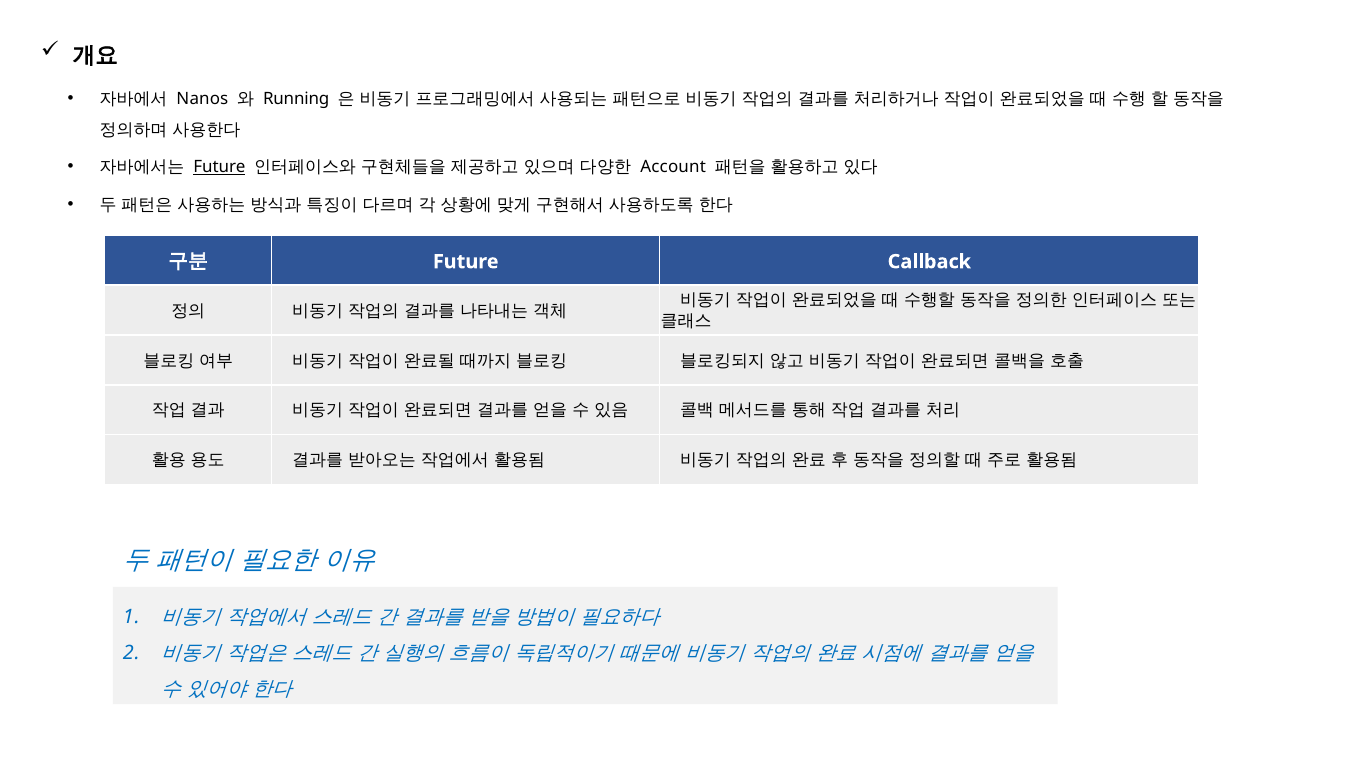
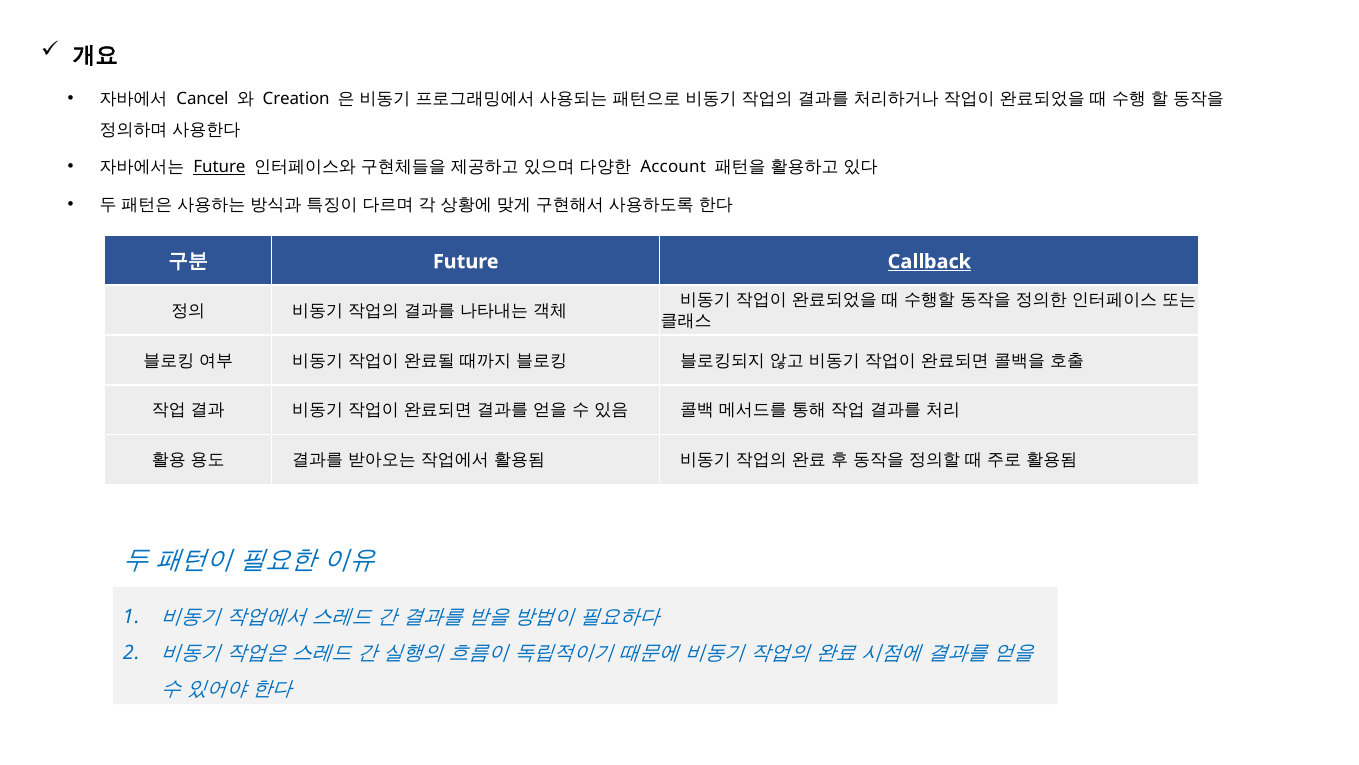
Nanos: Nanos -> Cancel (203, 99)
Running: Running -> Creation (296, 99)
Callback underline: none -> present (929, 262)
